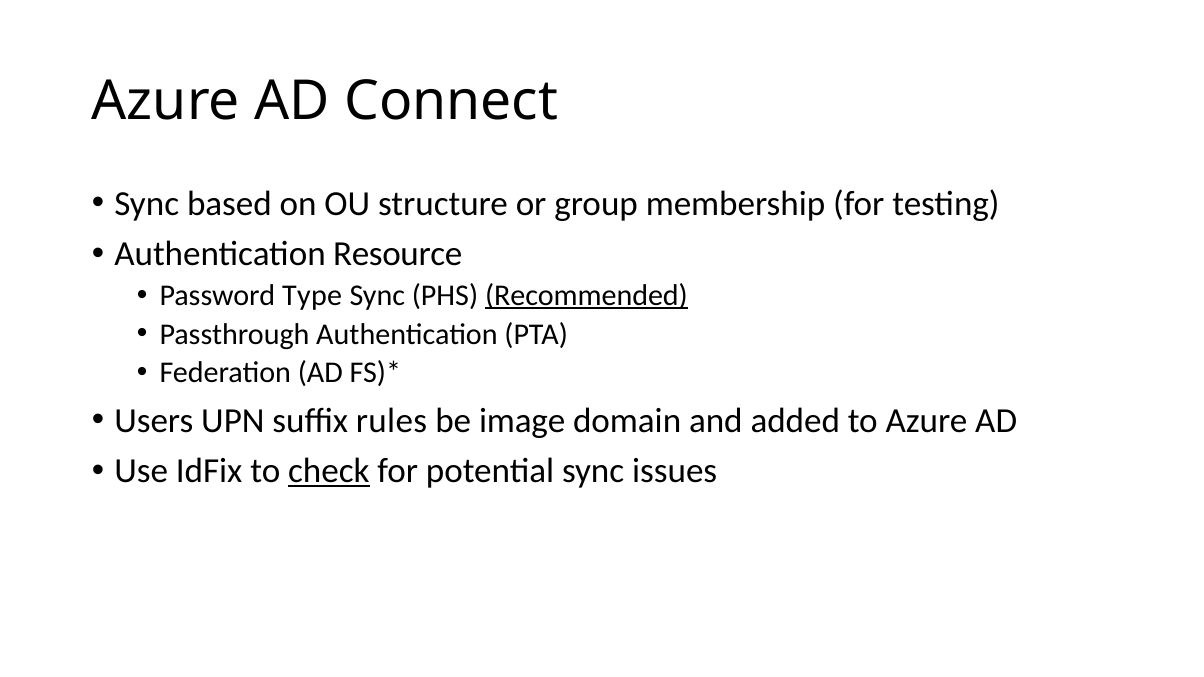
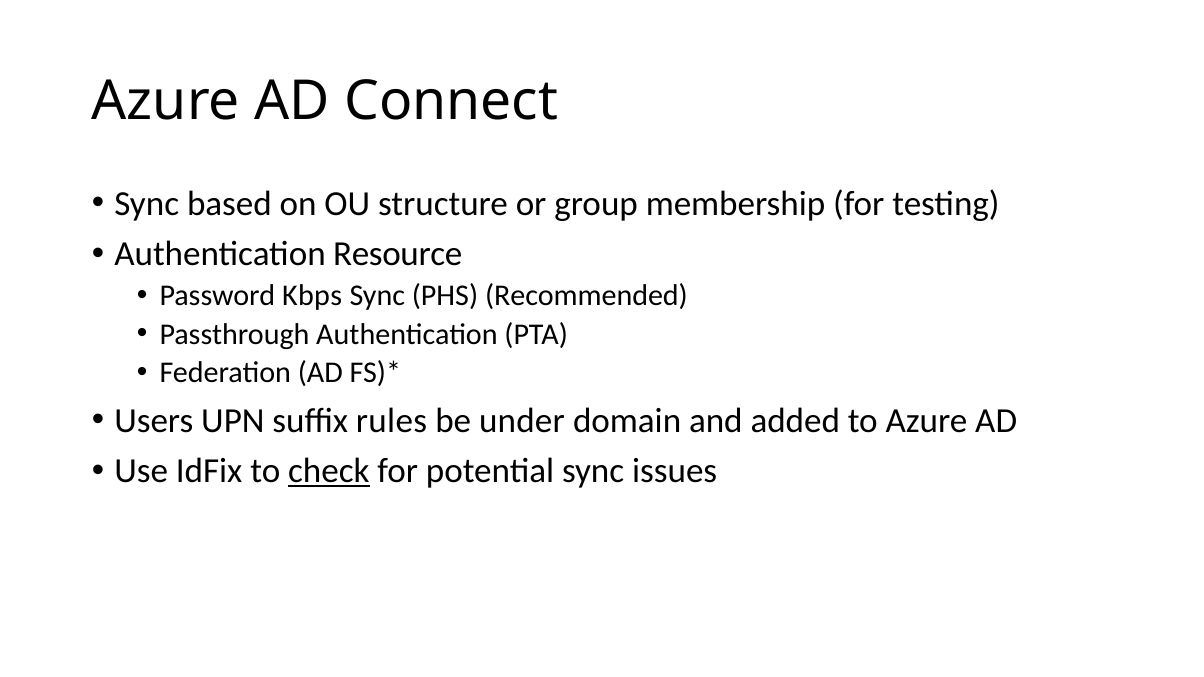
Type: Type -> Kbps (312, 296)
Recommended underline: present -> none (586, 296)
image: image -> under (522, 421)
